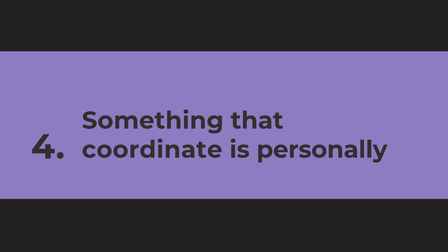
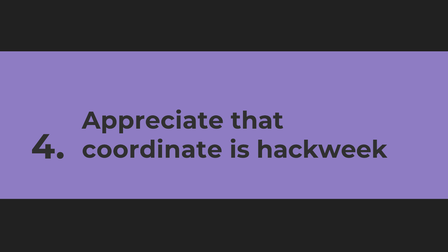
Something: Something -> Appreciate (153, 121)
personally: personally -> hackweek (322, 150)
